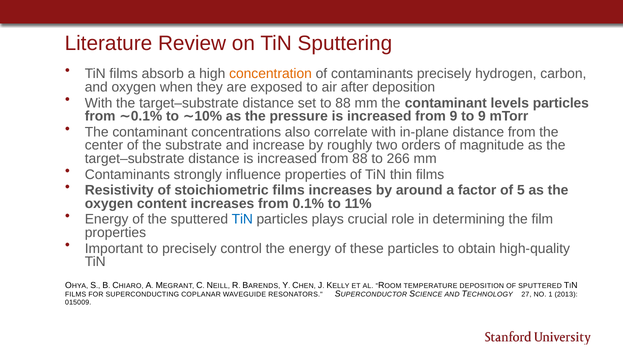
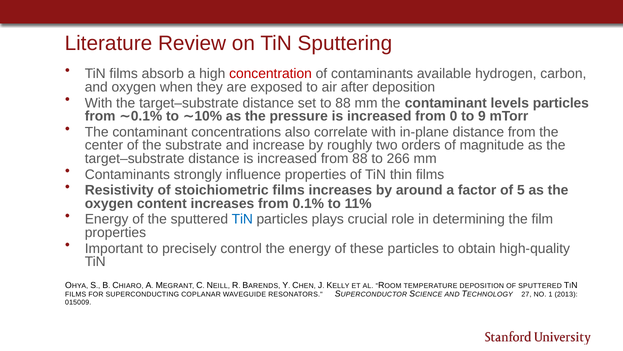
concentration colour: orange -> red (271, 74)
contaminants precisely: precisely -> available (444, 74)
from 9: 9 -> 0 (454, 116)
